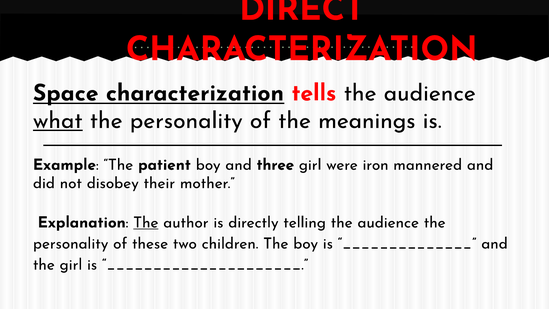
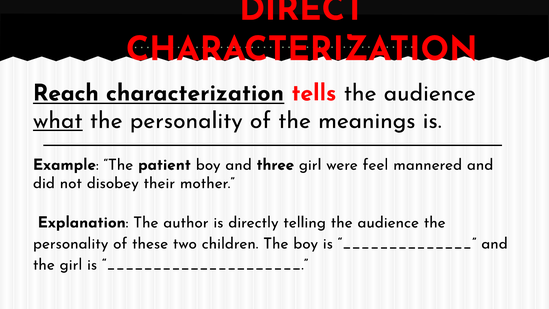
Space: Space -> Reach (66, 93)
iron: iron -> feel (375, 165)
The underline: present -> none (146, 222)
